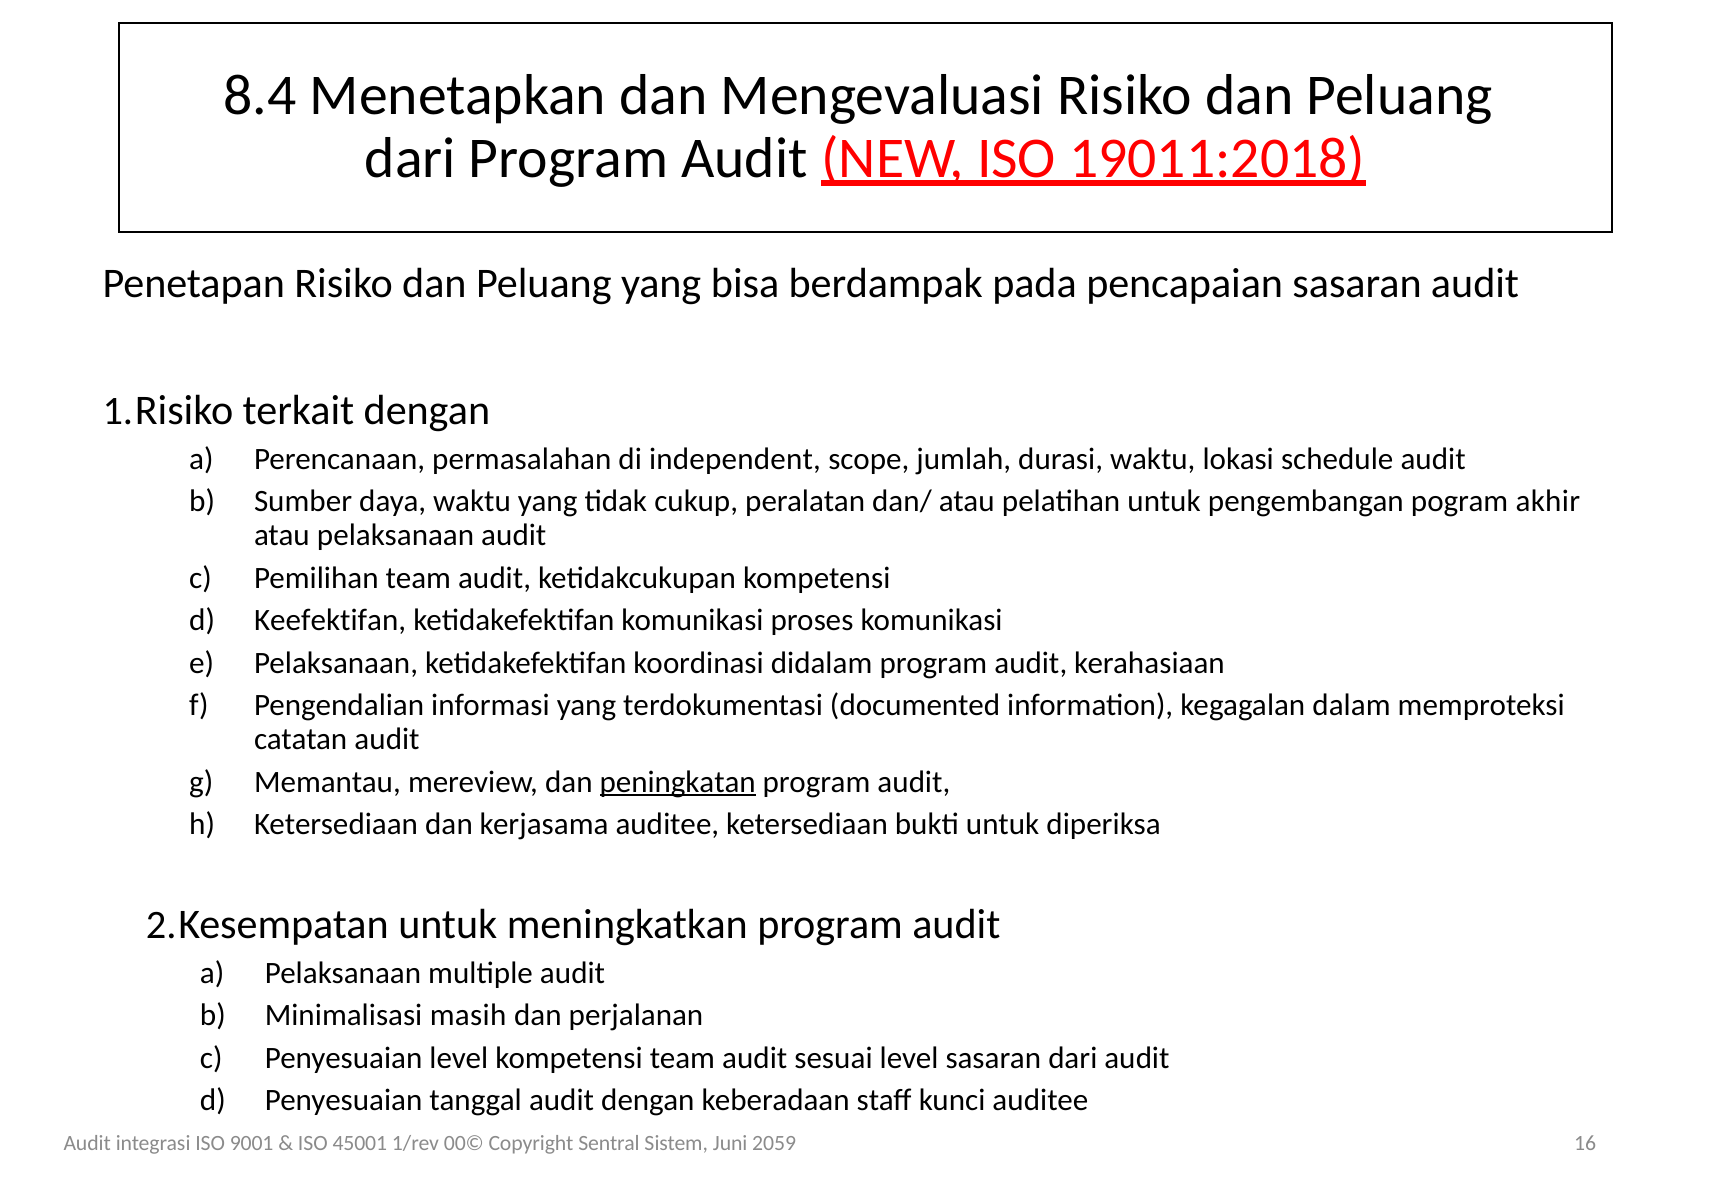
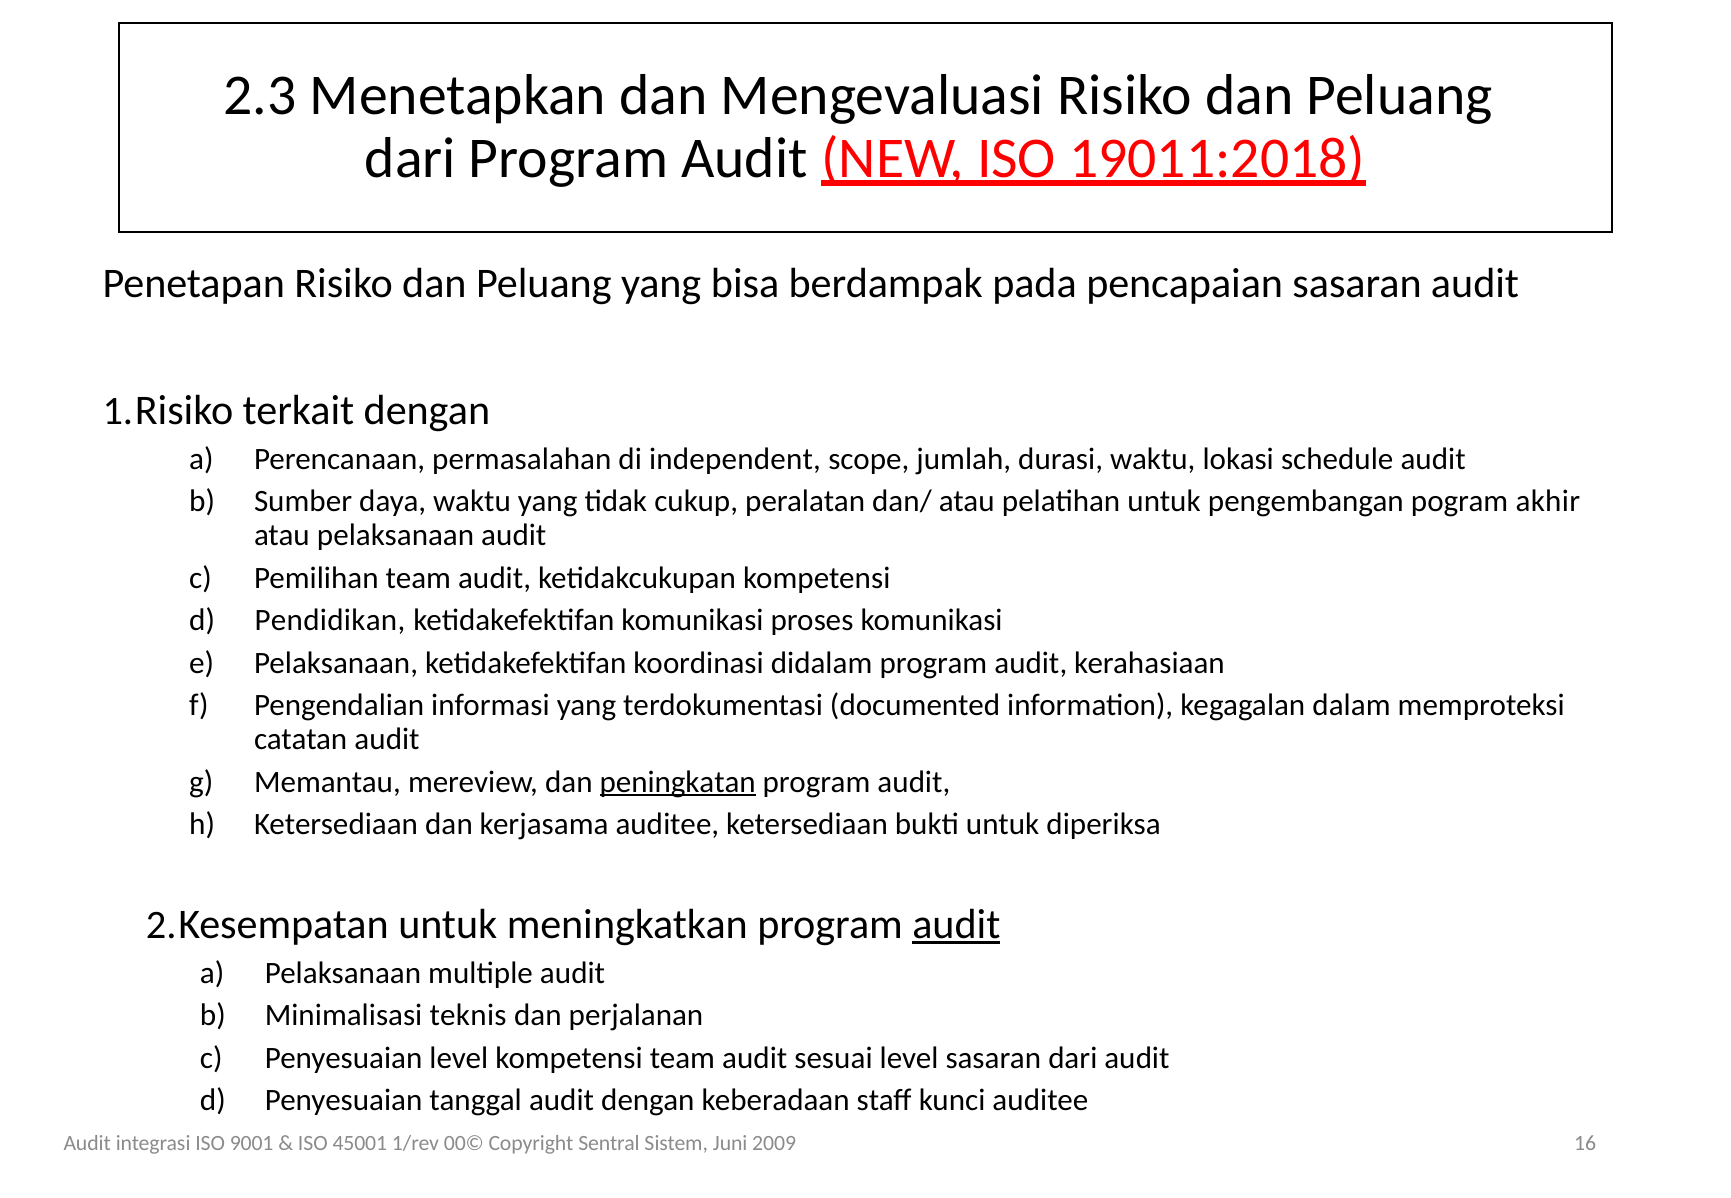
8.4: 8.4 -> 2.3 (260, 96)
Keefektifan: Keefektifan -> Pendidikan (330, 621)
audit underline: none -> present (956, 925)
masih: masih -> teknis (468, 1016)
2059: 2059 -> 2009 (774, 1144)
